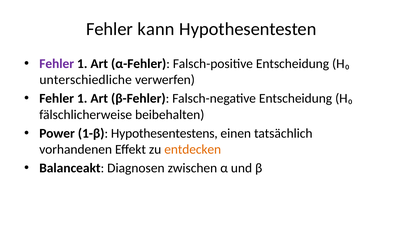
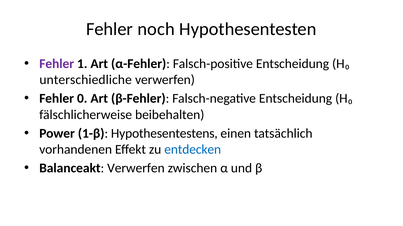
kann: kann -> noch (156, 29)
1: 1 -> 0 (82, 99)
entdecken colour: orange -> blue (193, 150)
Balanceakt Diagnosen: Diagnosen -> Verwerfen (136, 169)
